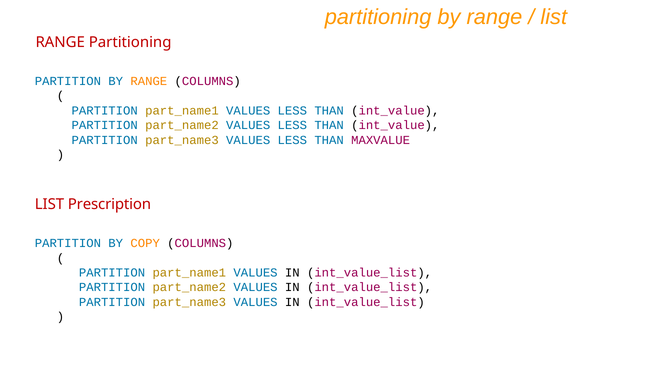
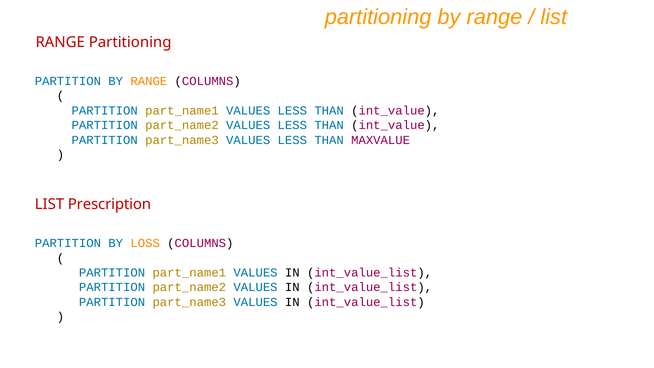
COPY: COPY -> LOSS (145, 243)
